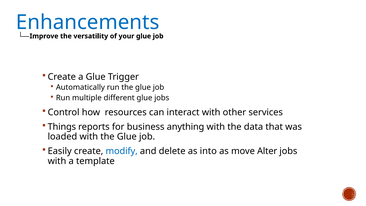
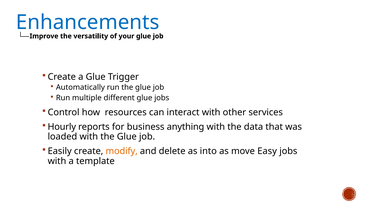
Things: Things -> Hourly (62, 127)
modify colour: blue -> orange (122, 151)
Alter: Alter -> Easy (267, 151)
